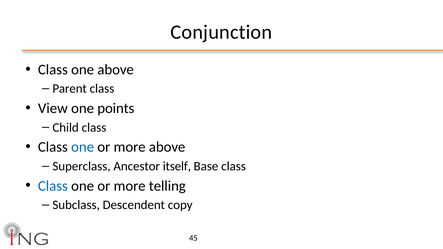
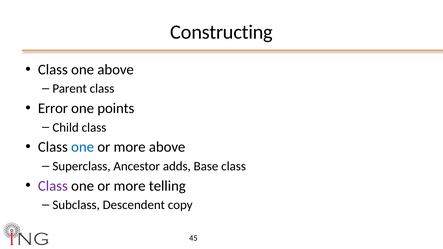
Conjunction: Conjunction -> Constructing (222, 32)
View: View -> Error (53, 108)
itself: itself -> adds (177, 166)
Class colour: blue -> purple (53, 186)
